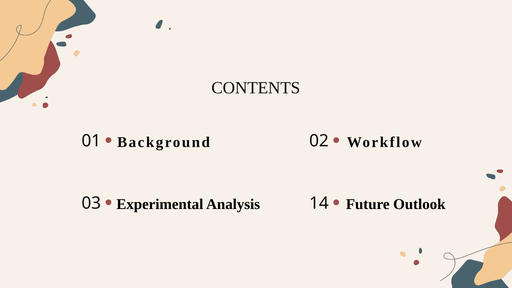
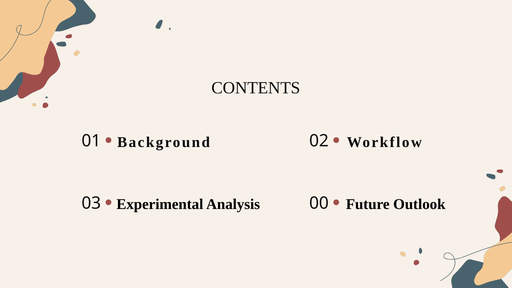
14: 14 -> 00 (319, 203)
